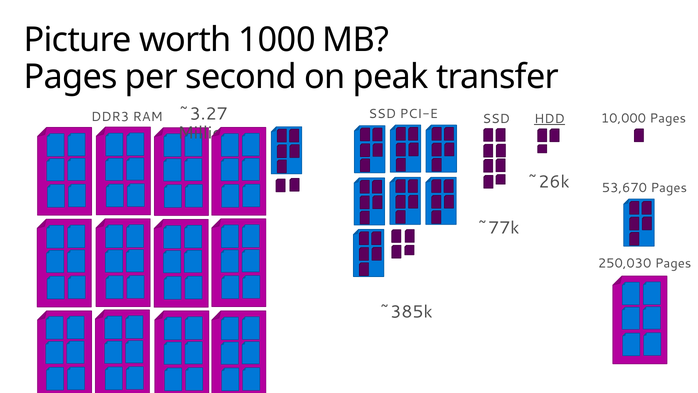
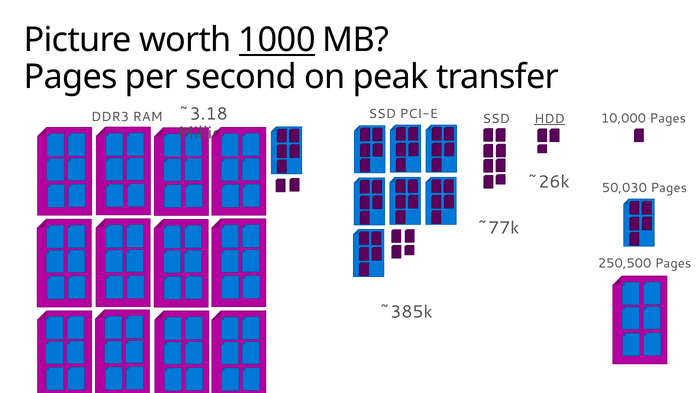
1000 underline: none -> present (277, 40)
~3.27: ~3.27 -> ~3.18 (203, 114)
53,670: 53,670 -> 50,030 (624, 188)
250,030: 250,030 -> 250,500 (625, 263)
